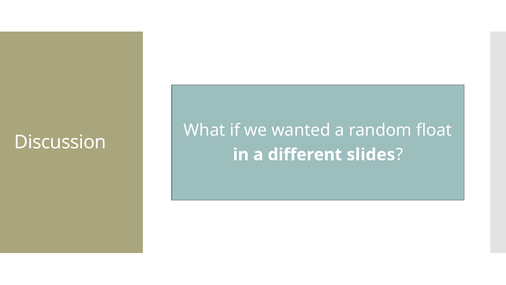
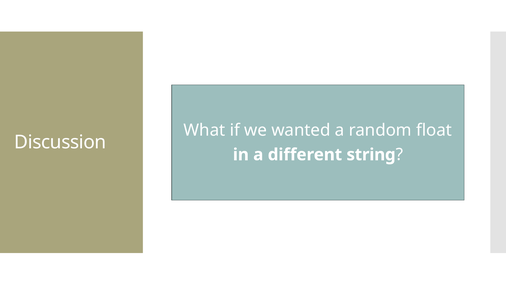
slides: slides -> string (371, 154)
